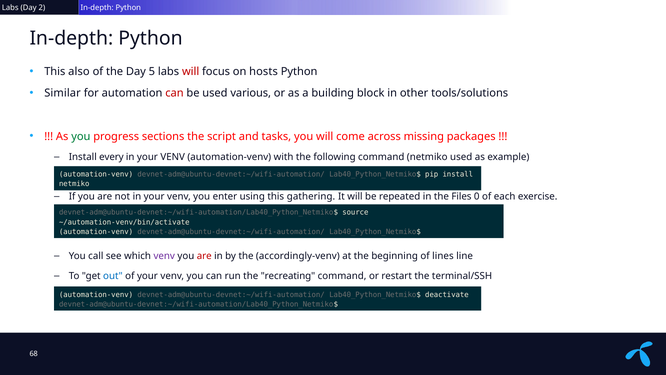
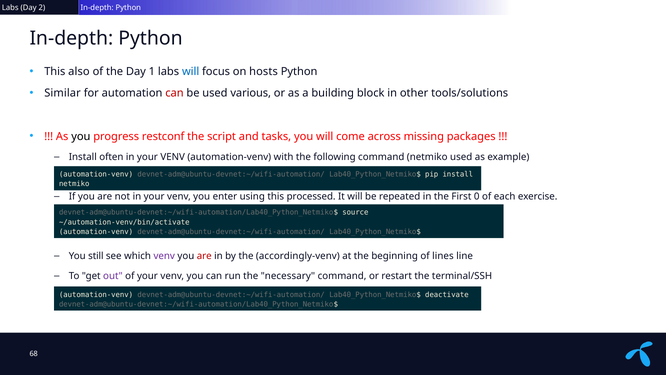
5: 5 -> 1 (152, 72)
will colour: red -> blue (191, 72)
you colour: green -> black (81, 136)
sections: sections -> restconf (163, 136)
every: every -> often (111, 157)
gathering: gathering -> processed (311, 196)
Files: Files -> First (461, 196)
call: call -> still (96, 256)
out colour: blue -> purple (113, 276)
recreating: recreating -> necessary (288, 276)
